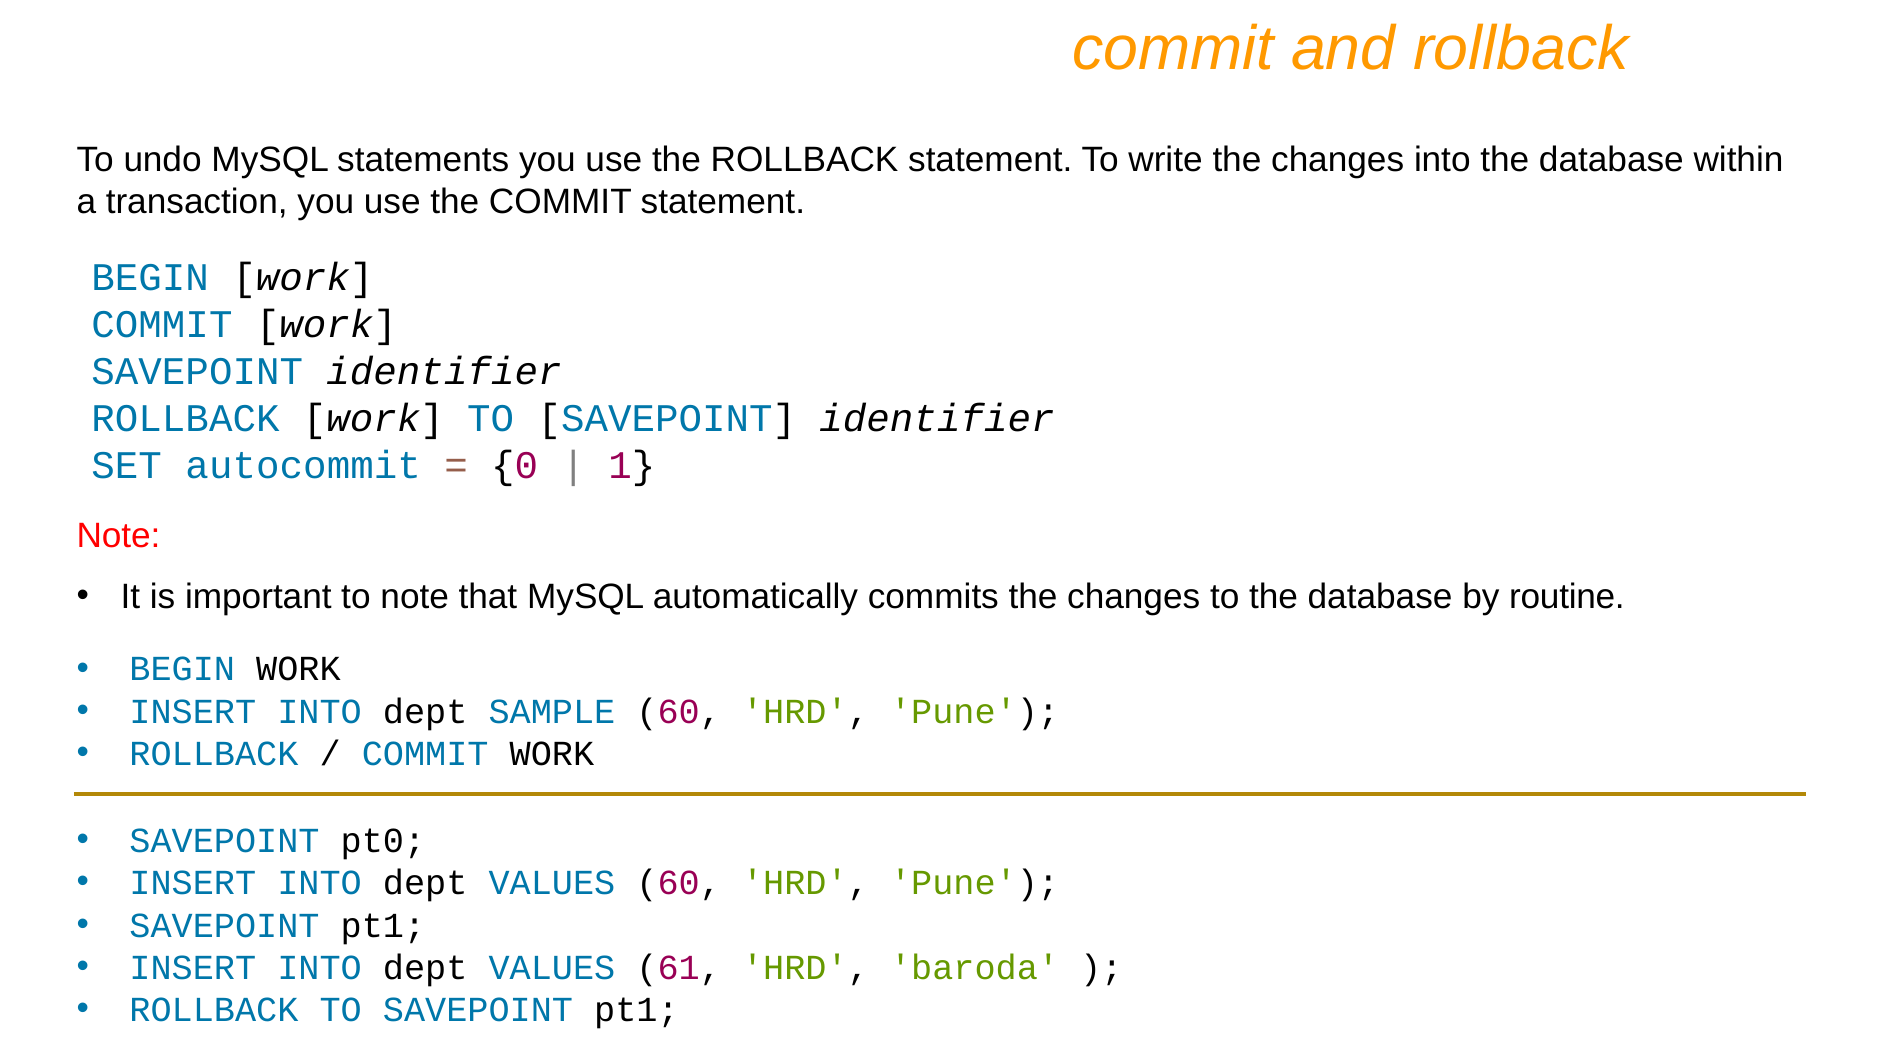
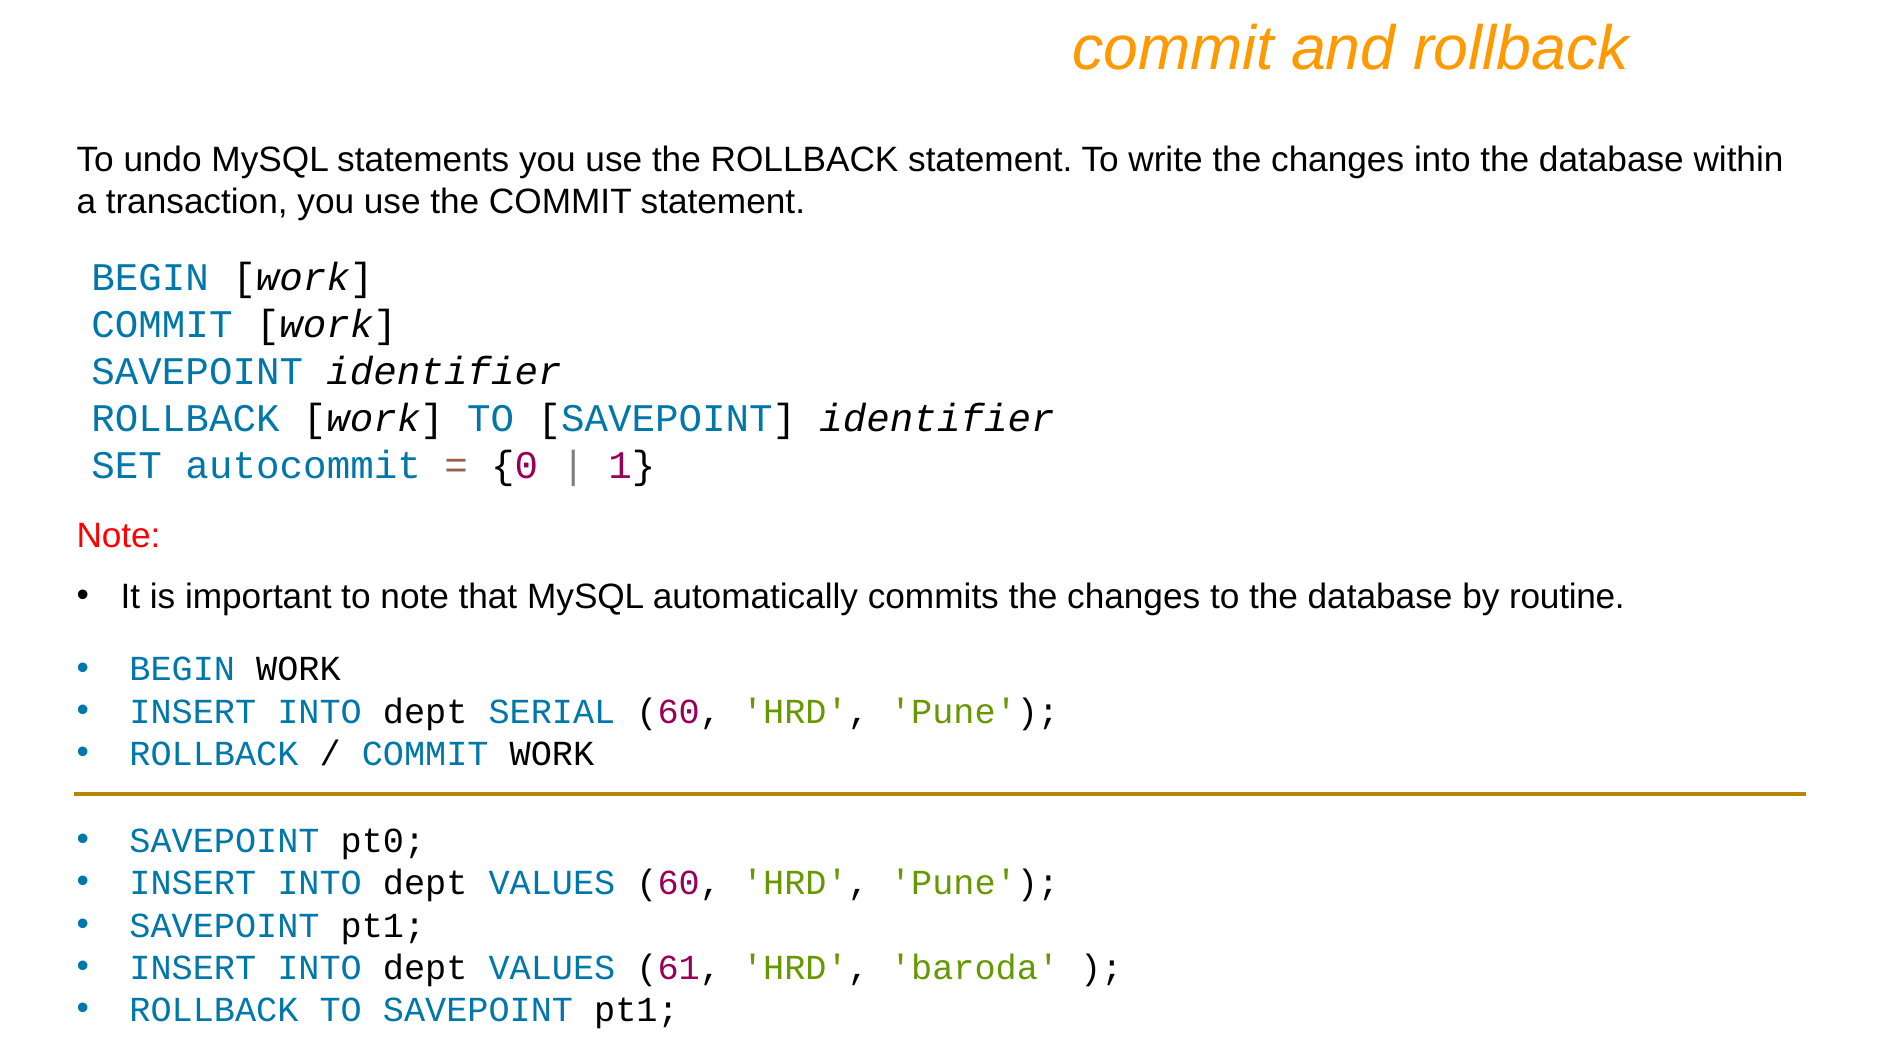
SAMPLE: SAMPLE -> SERIAL (552, 712)
